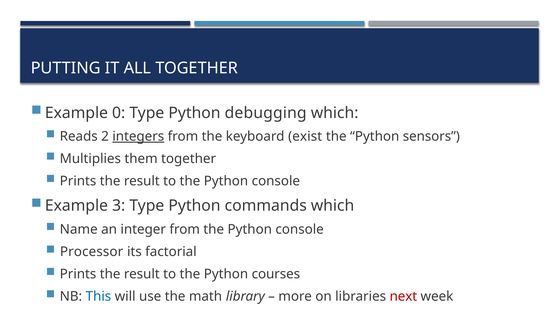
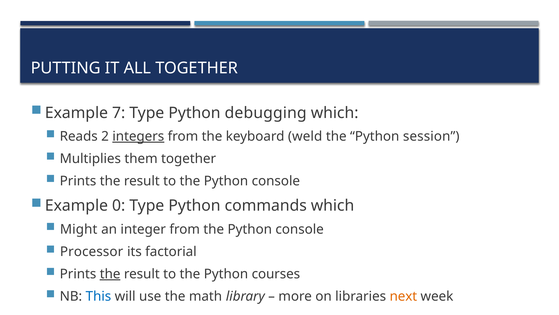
0: 0 -> 7 (119, 113)
exist: exist -> weld (305, 136)
sensors: sensors -> session (431, 136)
3: 3 -> 0 (119, 205)
Name: Name -> Might (79, 229)
the underline: none -> present (110, 274)
next colour: red -> orange (403, 296)
